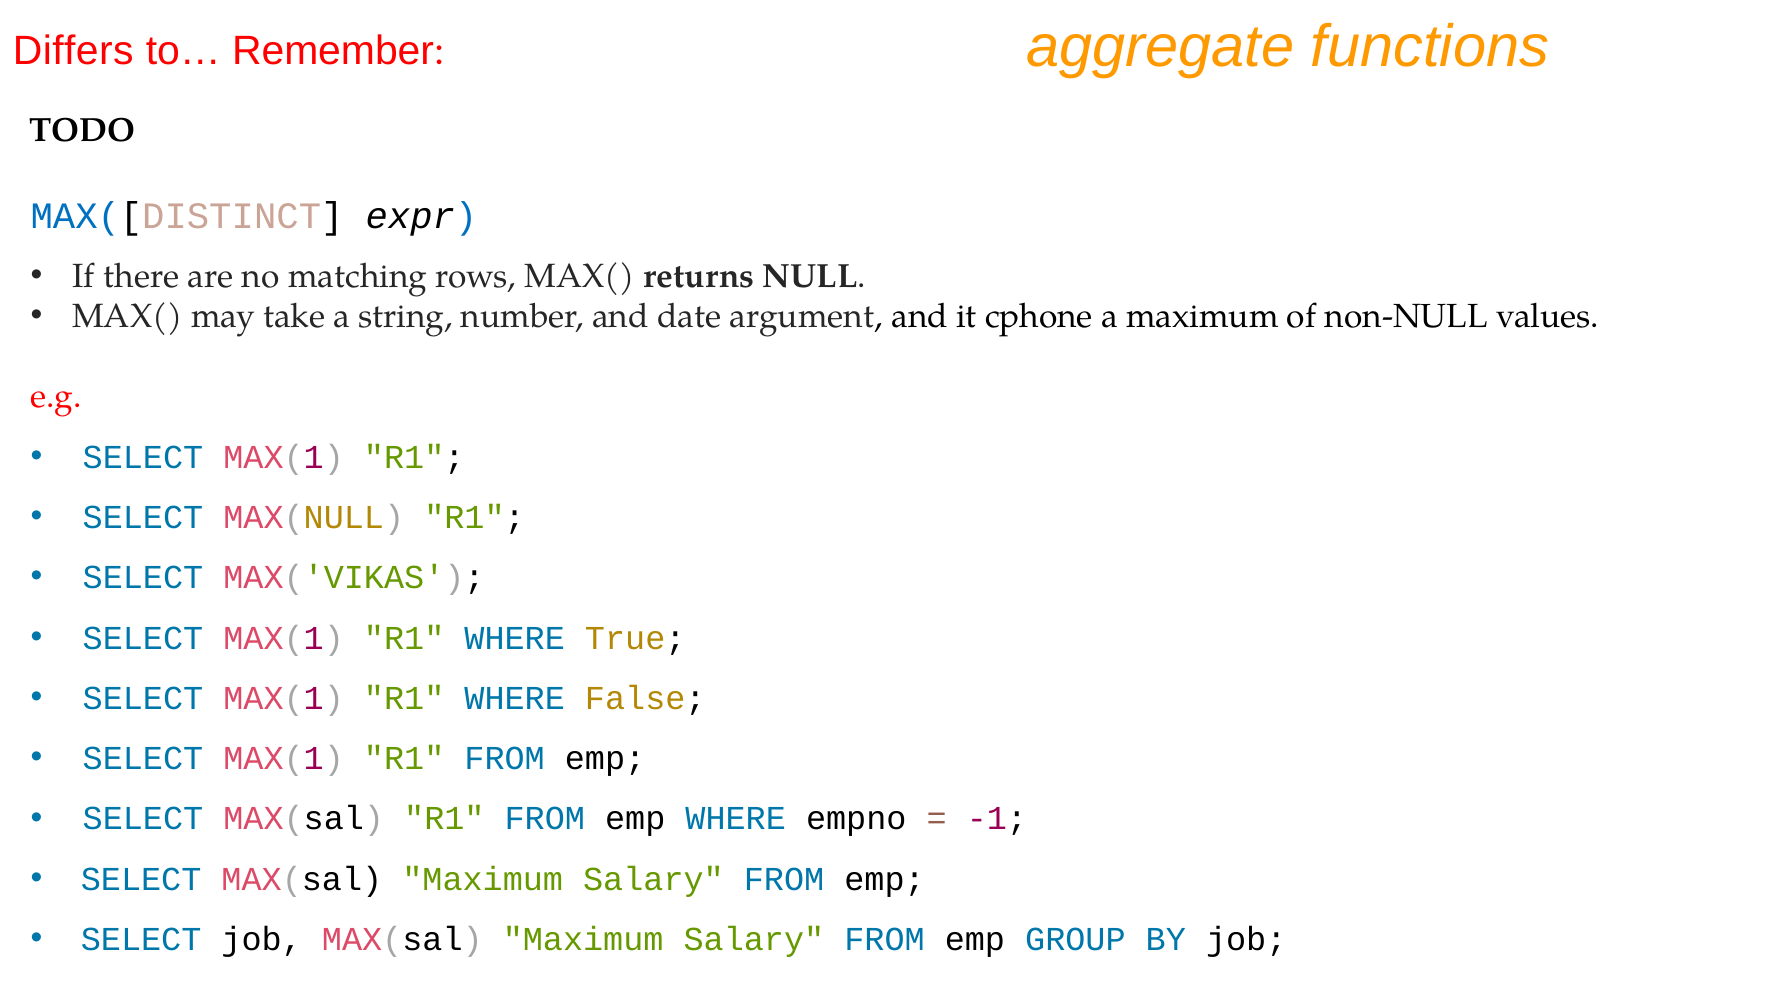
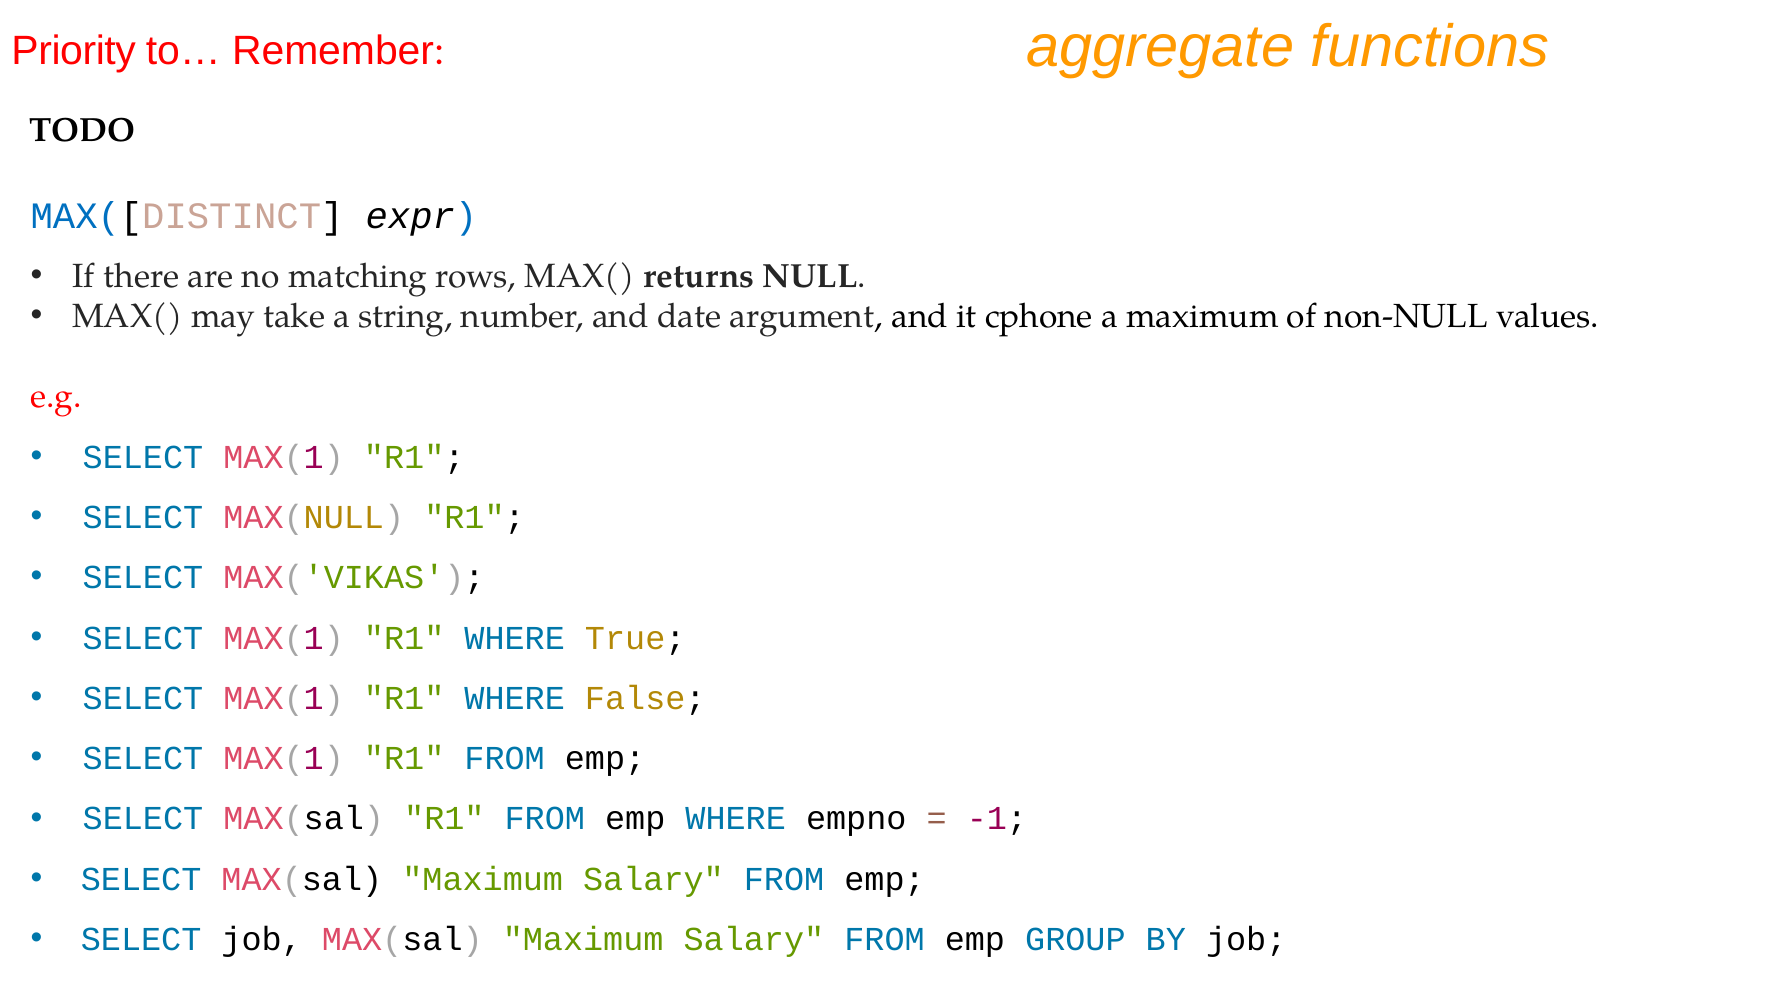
Differs: Differs -> Priority (74, 51)
